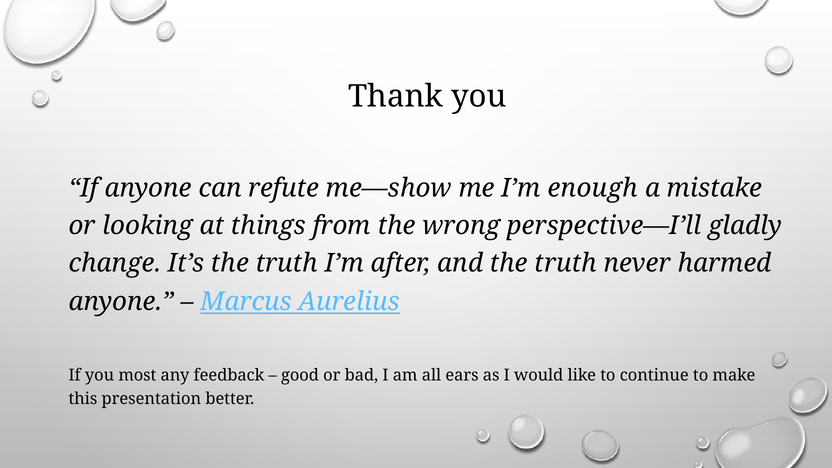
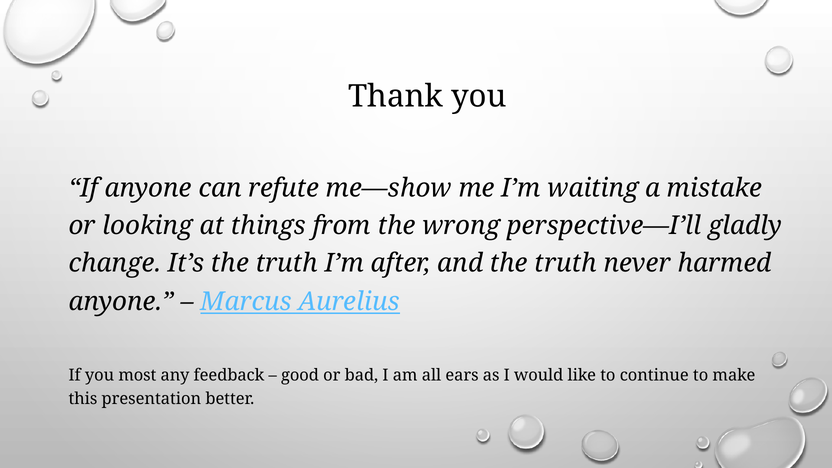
enough: enough -> waiting (593, 188)
